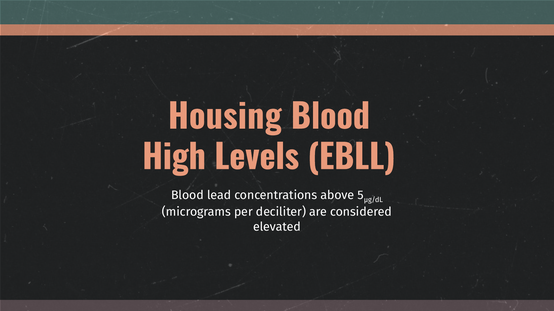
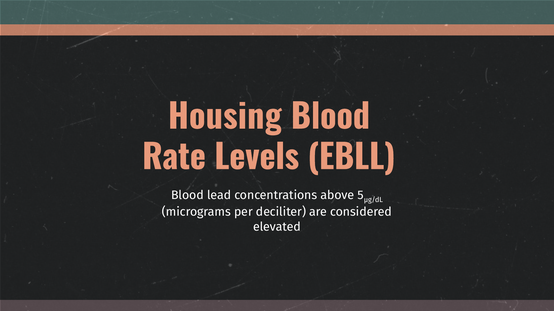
High: High -> Rate (174, 158)
